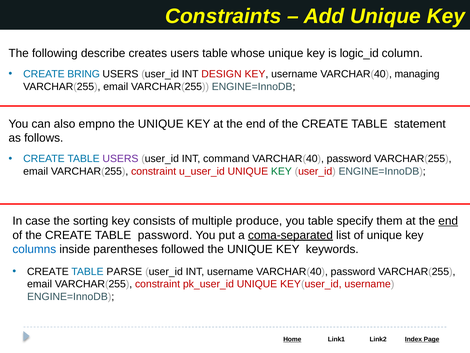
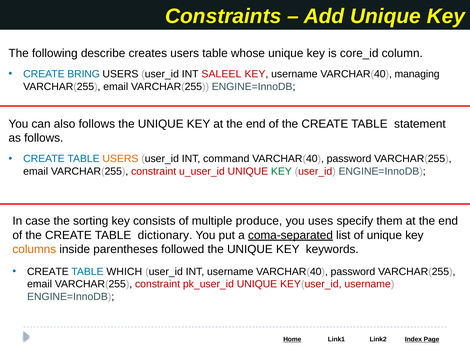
logic_id: logic_id -> core_id (359, 53)
DESIGN: DESIGN -> SALEEL (221, 74)
also empno: empno -> follows (97, 124)
USERS colour: purple -> orange (120, 159)
you table: table -> uses (321, 221)
end underline: present -> none (448, 221)
TABLE password: password -> dictionary (165, 235)
columns colour: blue -> orange (34, 249)
PARSE: PARSE -> WHICH (124, 271)
